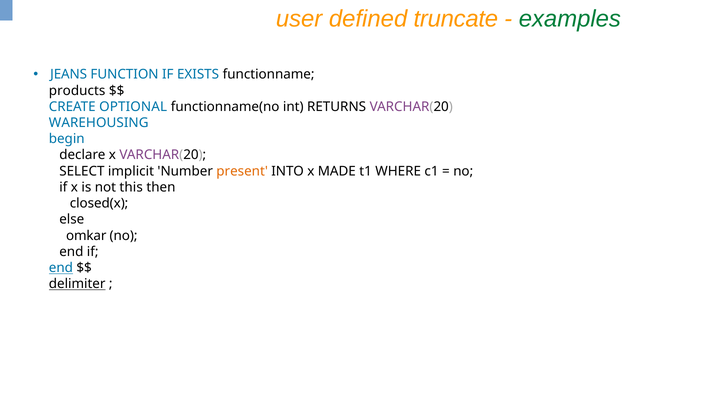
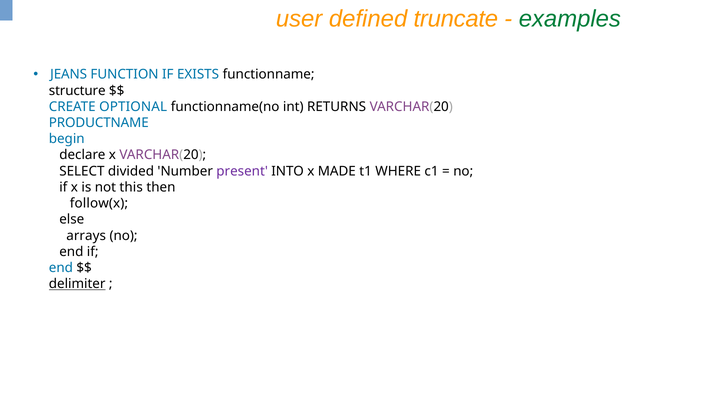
products: products -> structure (77, 91)
WAREHOUSING: WAREHOUSING -> PRODUCTNAME (99, 123)
implicit: implicit -> divided (131, 171)
present colour: orange -> purple (242, 171)
closed(x: closed(x -> follow(x (99, 203)
omkar: omkar -> arrays (86, 236)
end underline: present -> none (61, 268)
